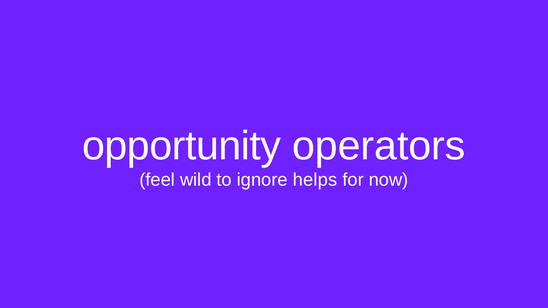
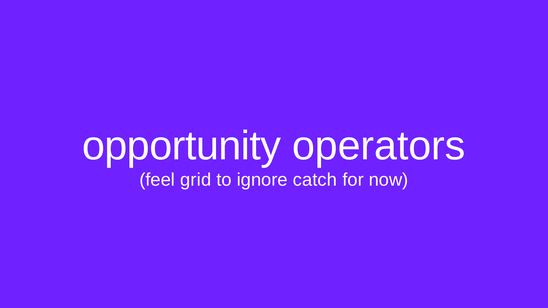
wild: wild -> grid (196, 180)
helps: helps -> catch (315, 180)
